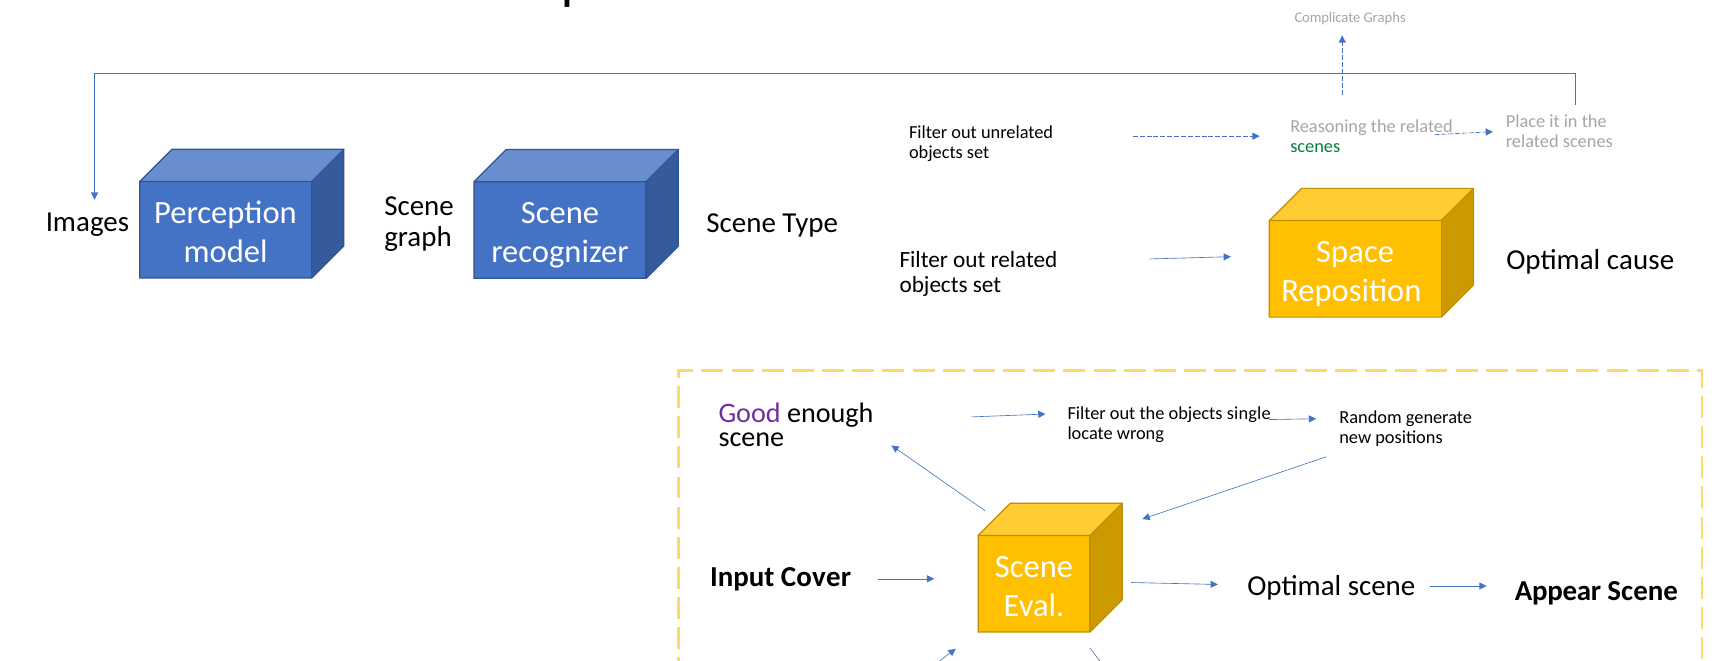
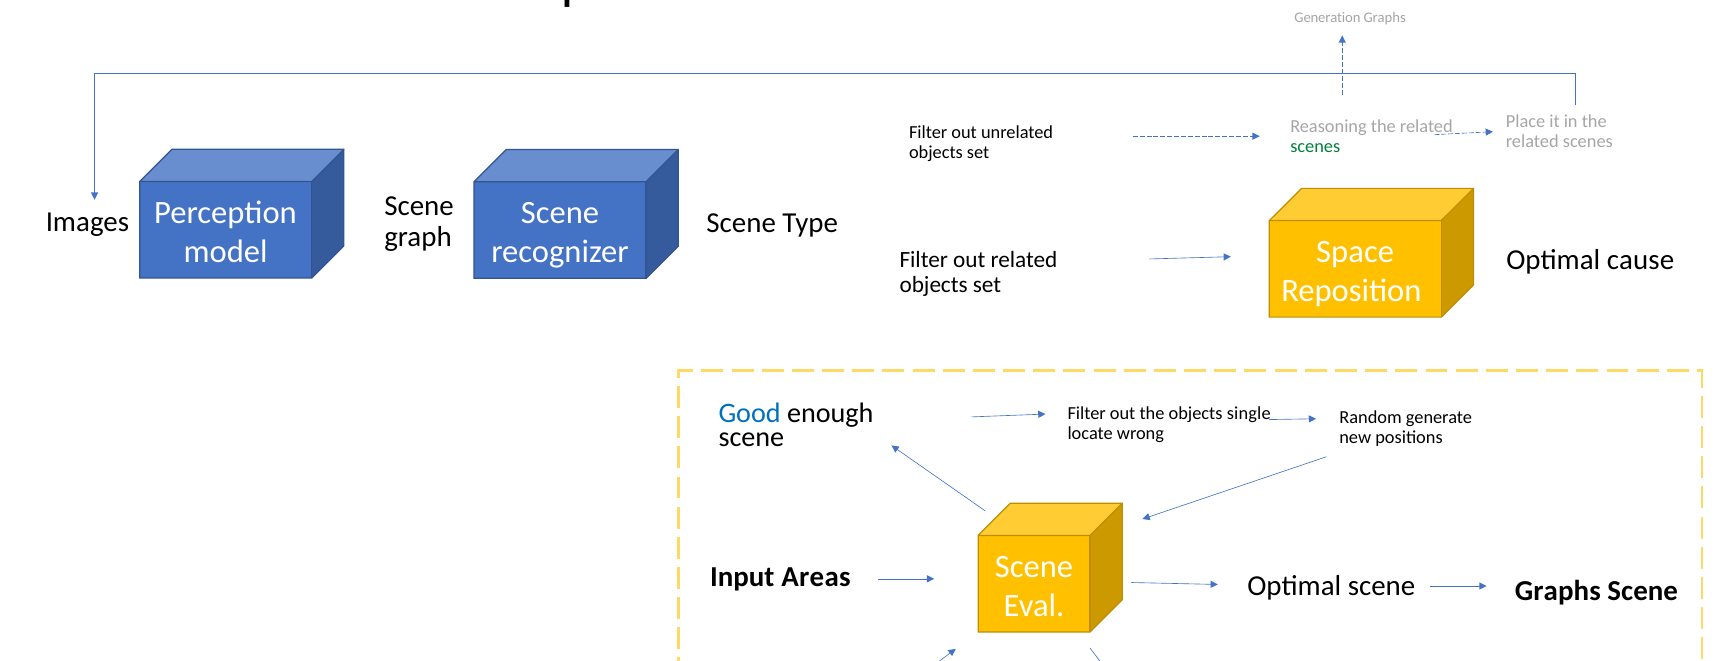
Complicate: Complicate -> Generation (1327, 18)
Good colour: purple -> blue (750, 413)
Cover: Cover -> Areas (816, 577)
Appear: Appear -> Graphs (1558, 591)
